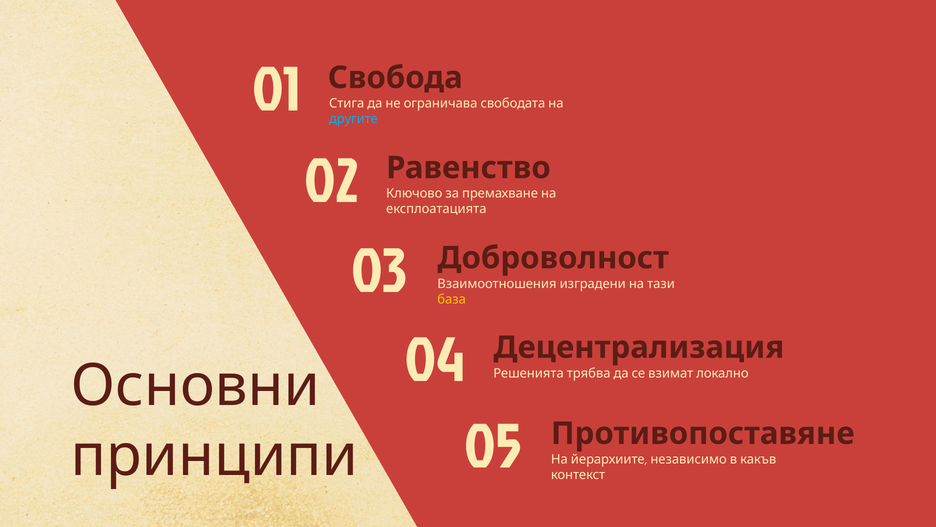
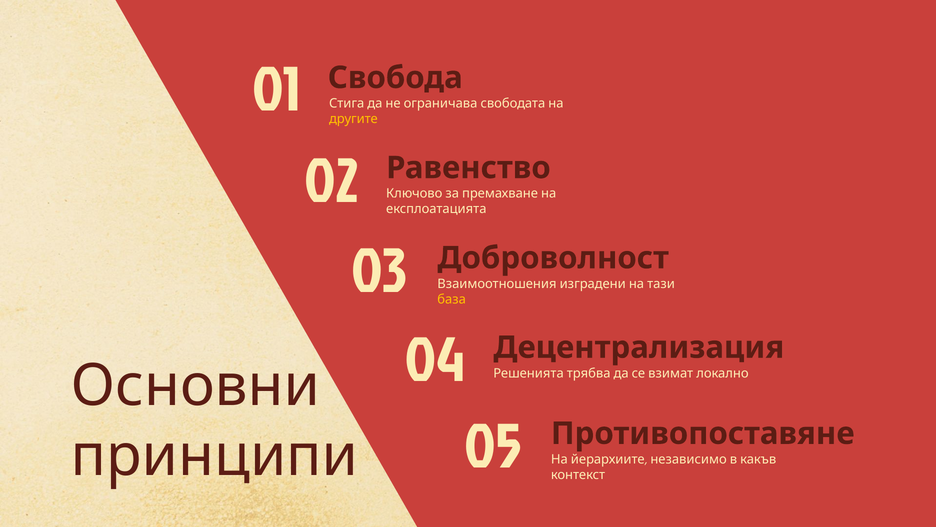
другите colour: light blue -> yellow (353, 119)
